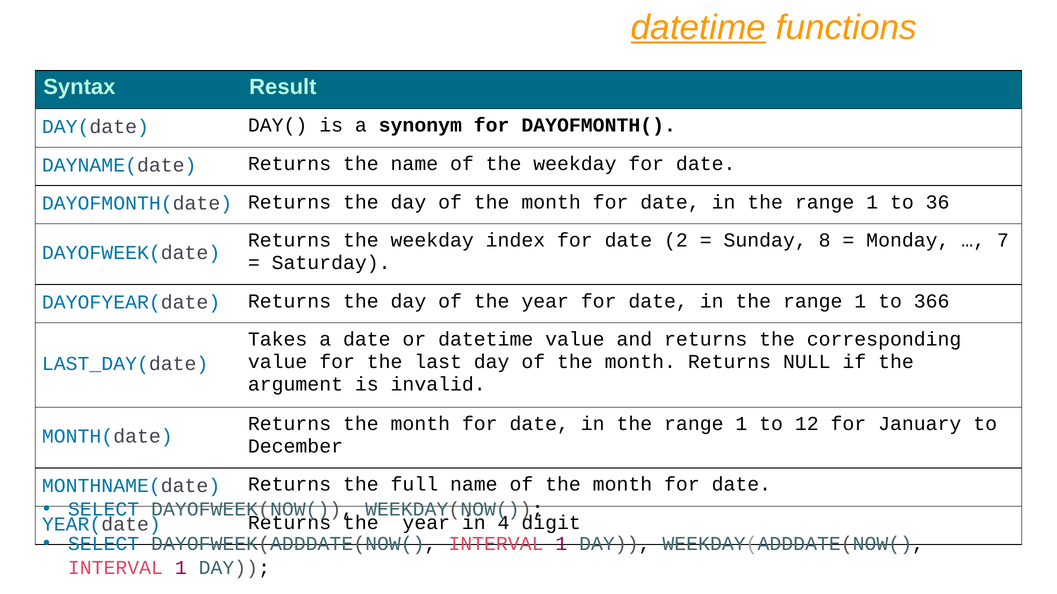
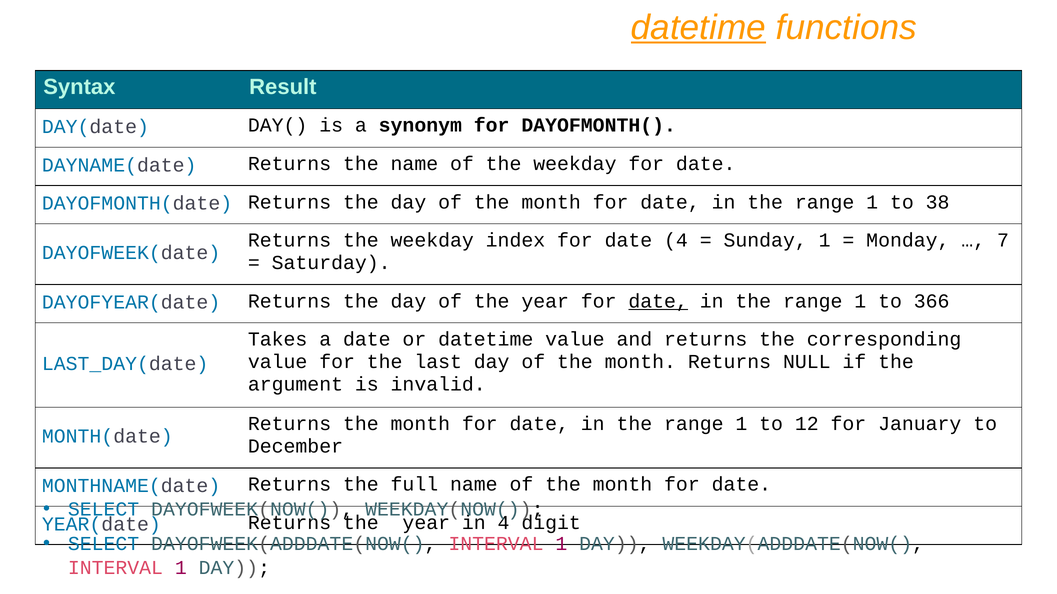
36: 36 -> 38 (938, 202)
date 2: 2 -> 4 (676, 240)
Sunday 8: 8 -> 1 (825, 240)
date underline: none -> present (658, 301)
